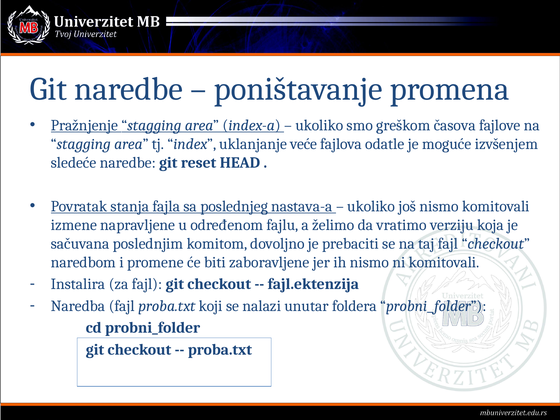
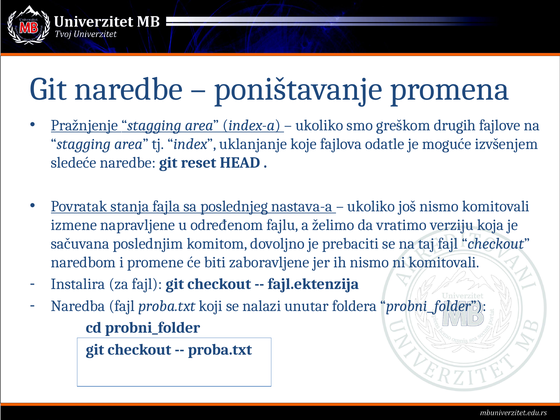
časova: časova -> drugih (455, 125)
veće: veće -> koje (304, 144)
